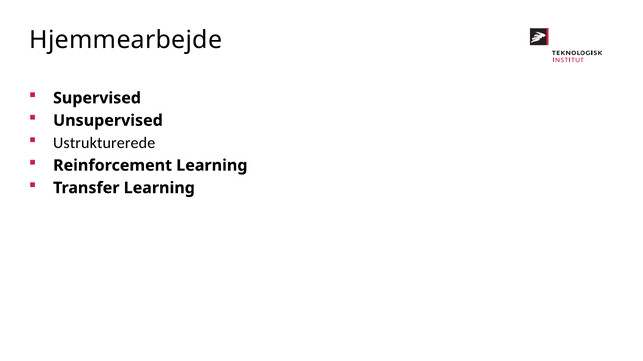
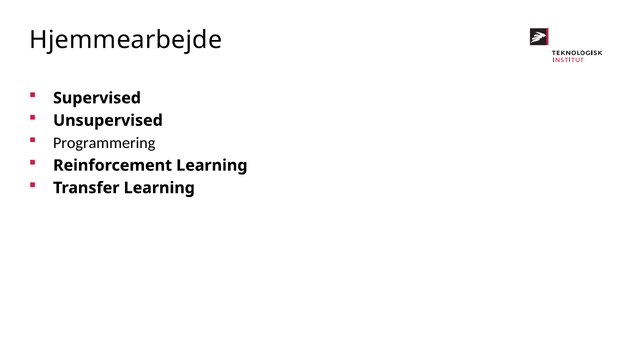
Ustrukturerede: Ustrukturerede -> Programmering (104, 143)
